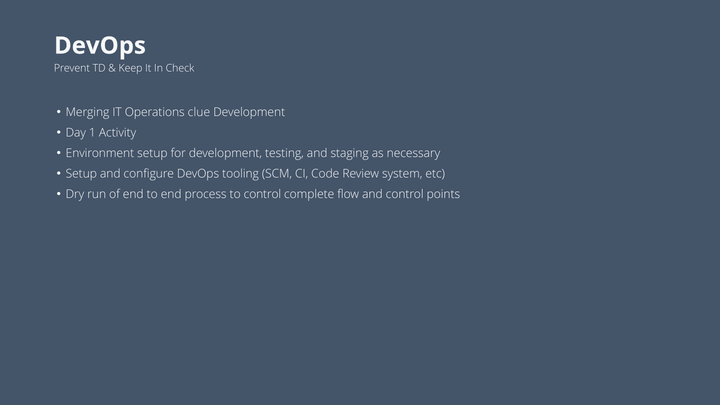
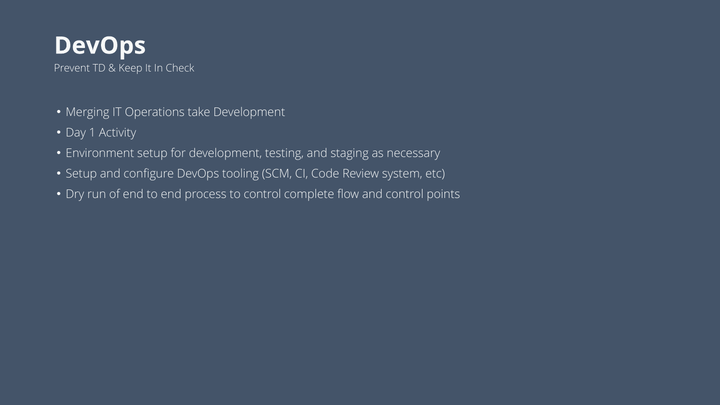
clue: clue -> take (199, 112)
